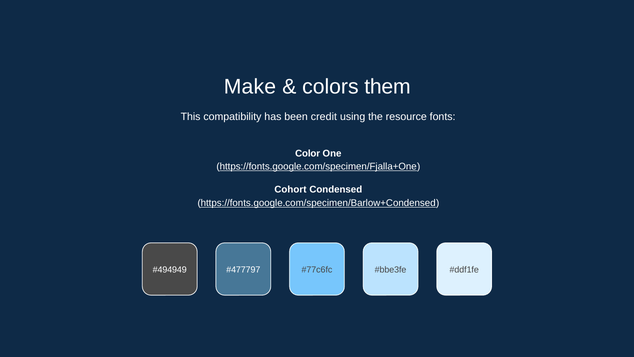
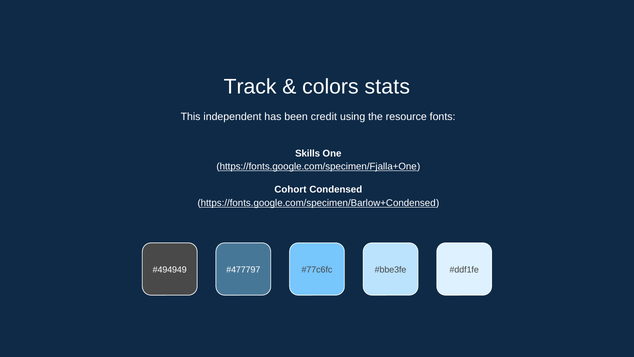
Make: Make -> Track (250, 87)
them: them -> stats (387, 87)
compatibility: compatibility -> independent (232, 116)
Color: Color -> Skills (308, 153)
